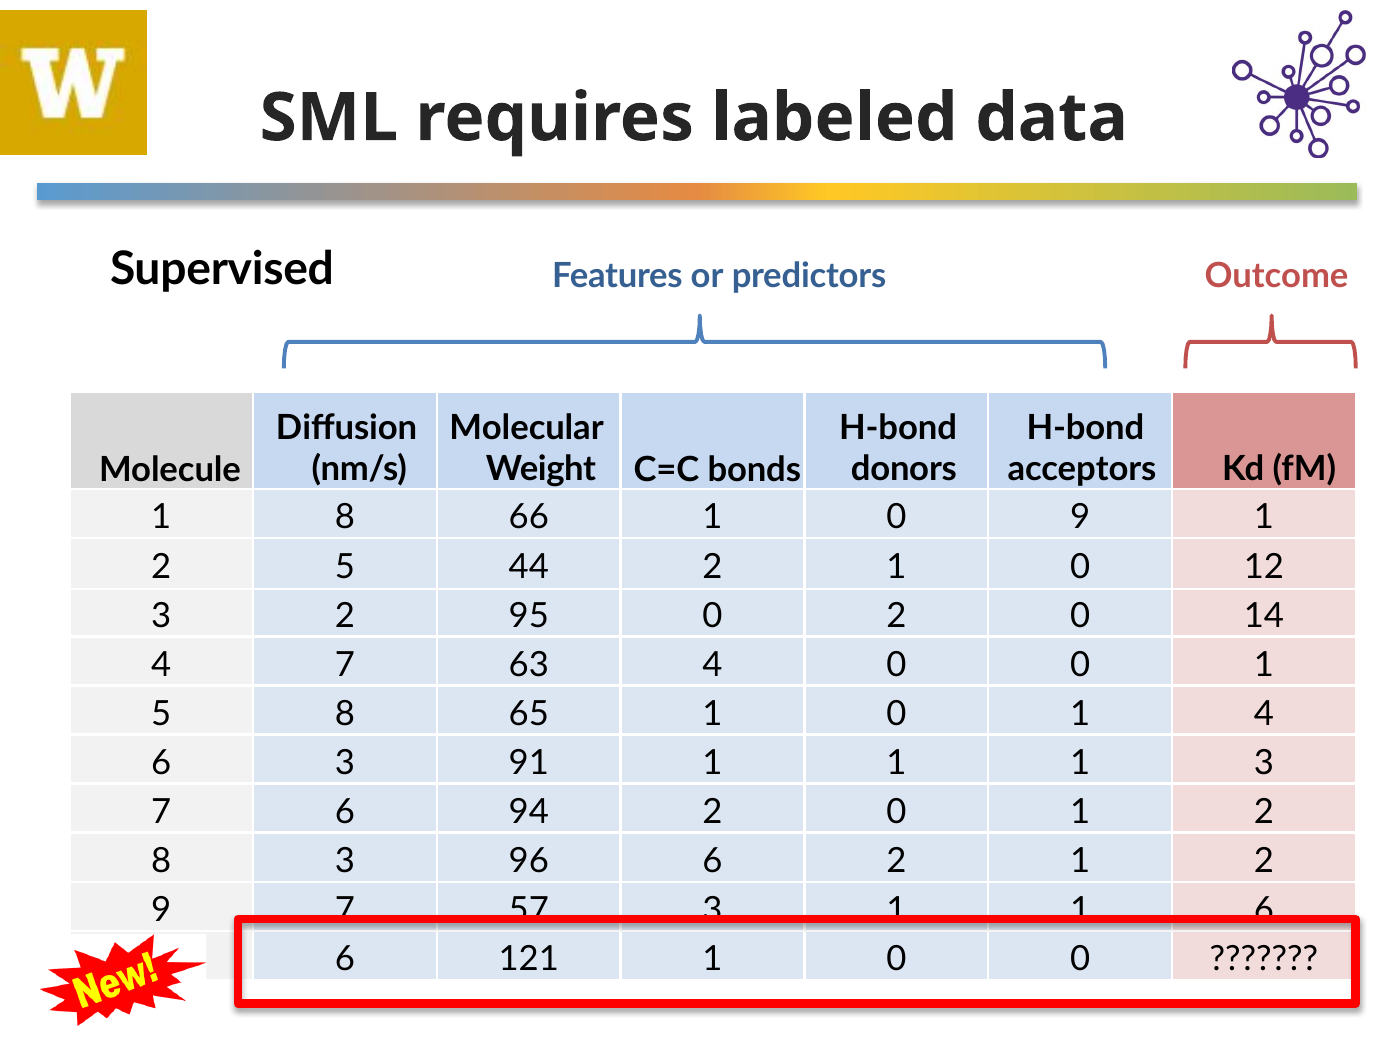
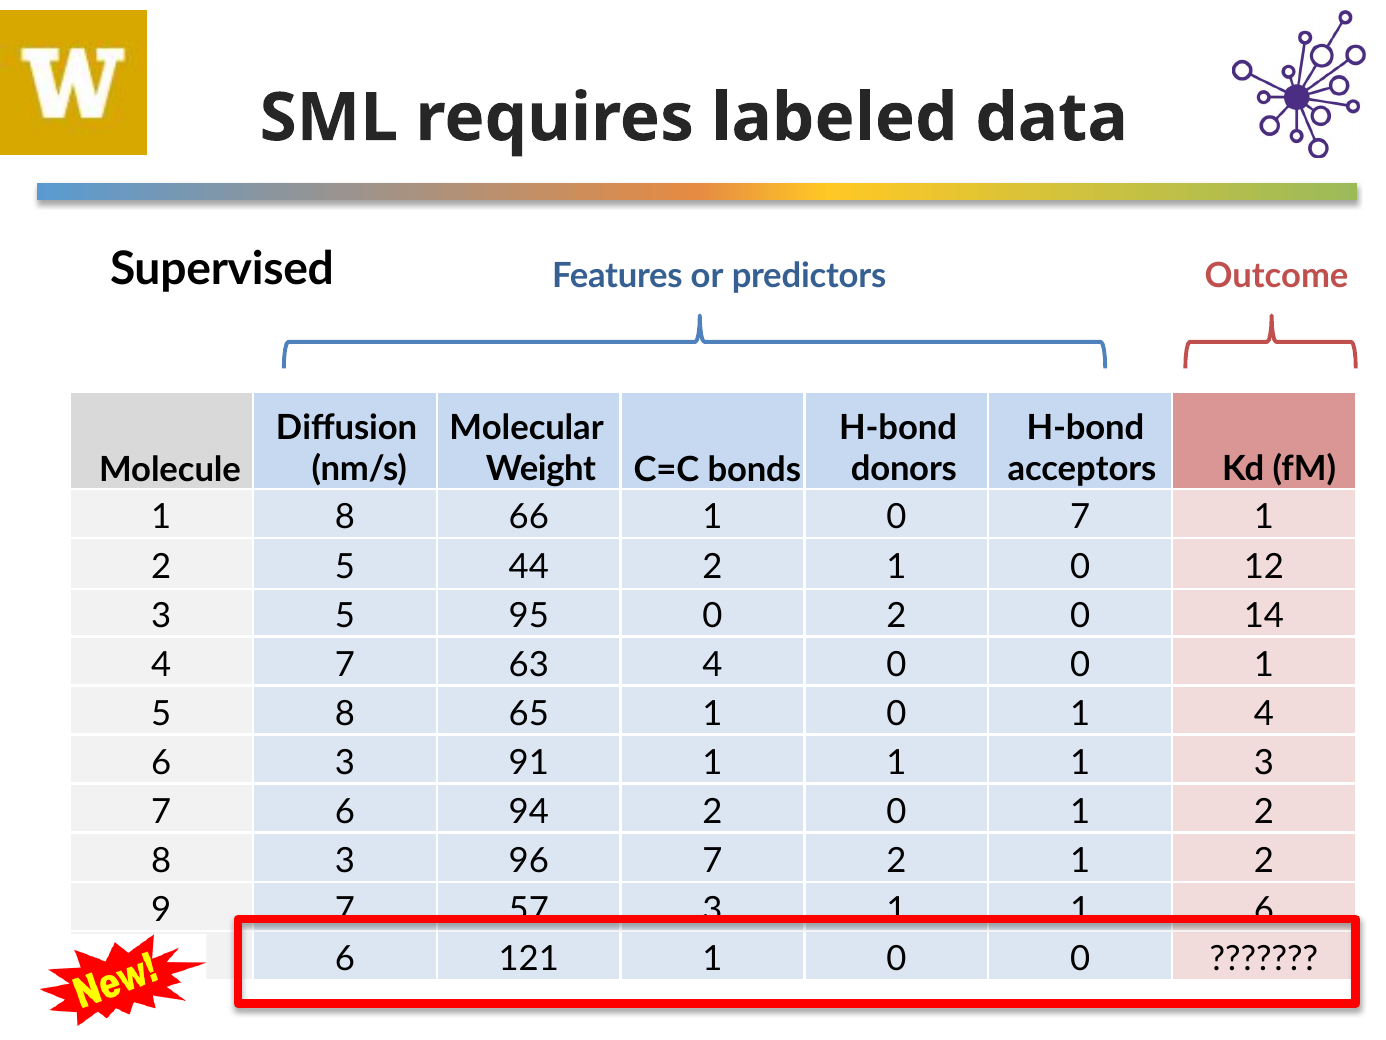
0 9: 9 -> 7 (1080, 517)
3 2: 2 -> 5 (345, 615)
96 6: 6 -> 7 (713, 861)
